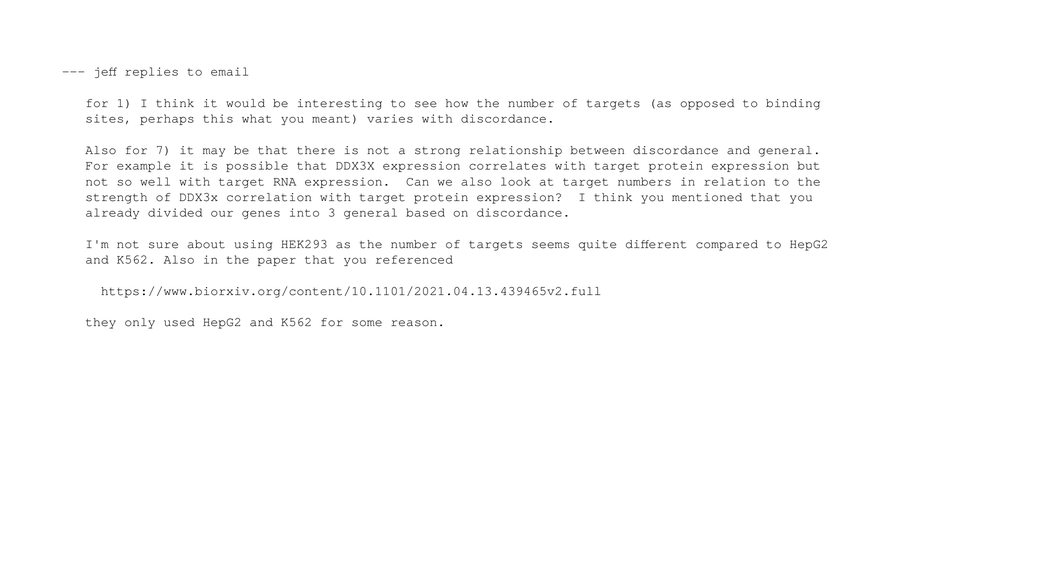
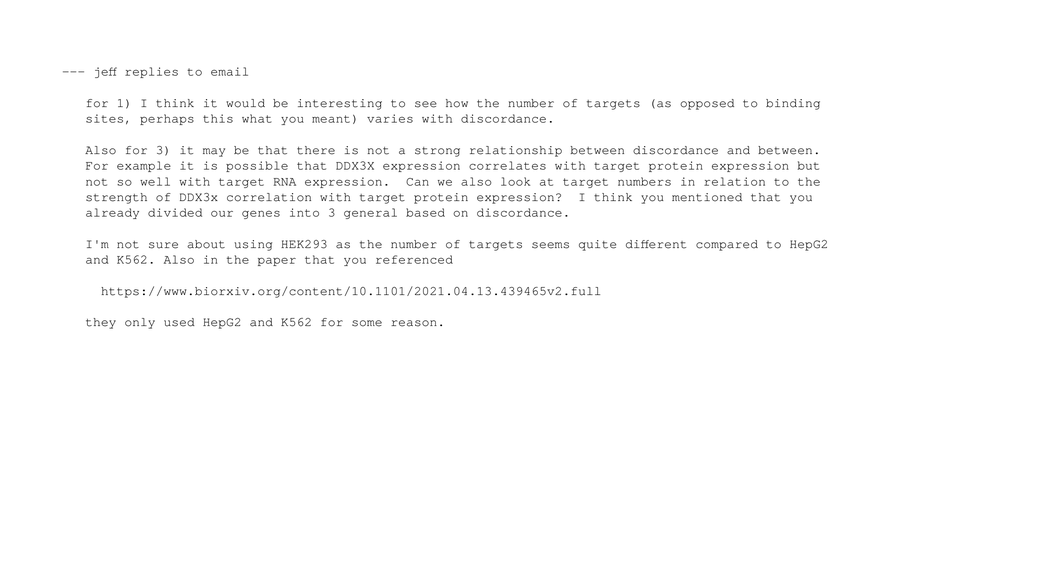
for 7: 7 -> 3 (164, 150)
and general: general -> between (789, 150)
